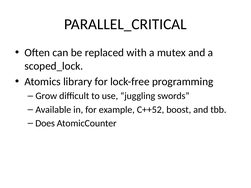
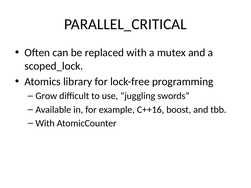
C++52: C++52 -> C++16 (151, 110)
Does: Does -> With (45, 123)
